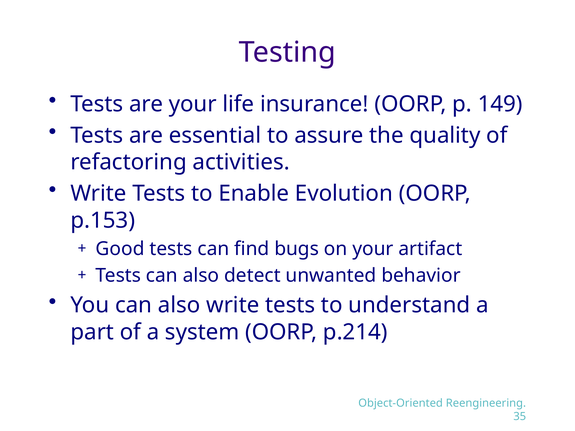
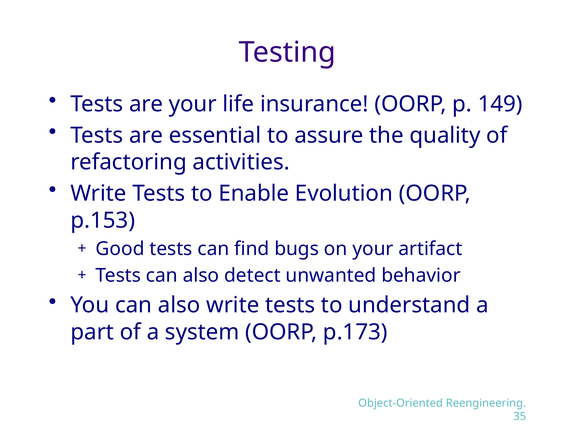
p.214: p.214 -> p.173 (355, 332)
